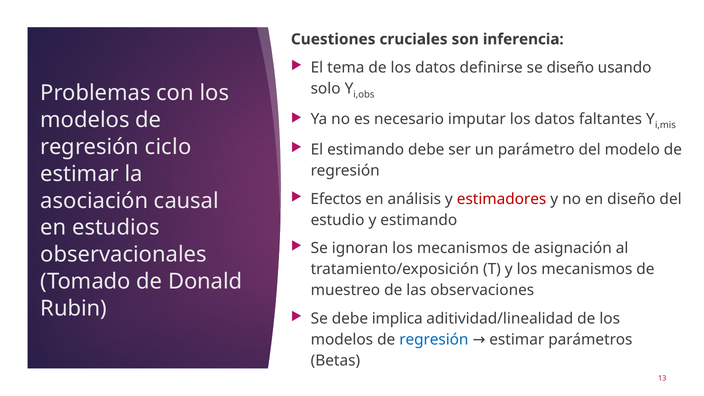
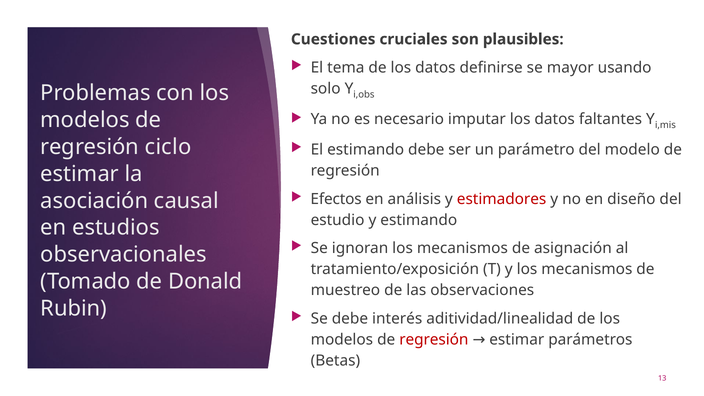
inferencia: inferencia -> plausibles (523, 39)
se diseño: diseño -> mayor (570, 68)
implica: implica -> interés (397, 319)
regresión colour: blue -> red (434, 340)
